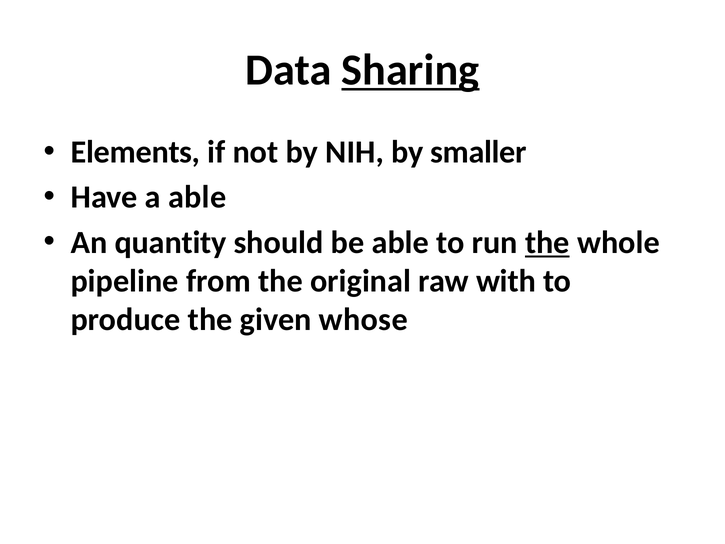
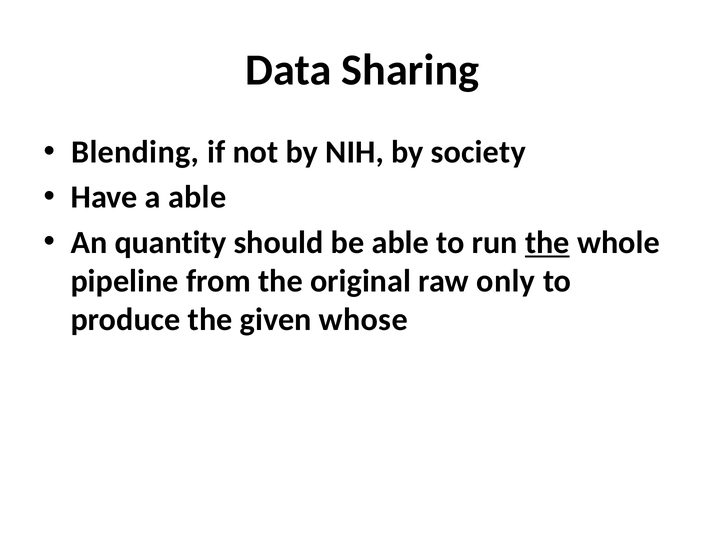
Sharing underline: present -> none (410, 70)
Elements: Elements -> Blending (135, 152)
smaller: smaller -> society (478, 152)
with: with -> only (506, 281)
